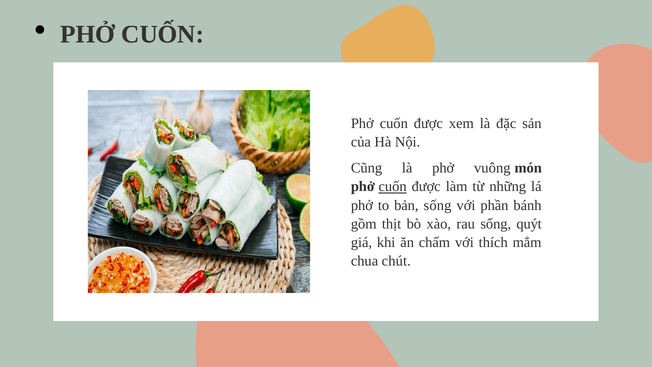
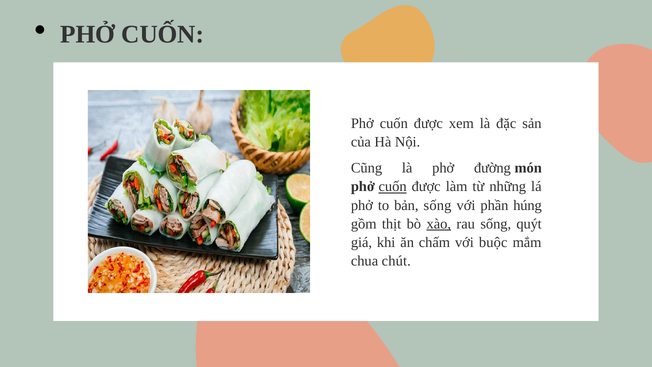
vuông: vuông -> đường (492, 168)
bánh: bánh -> húng (528, 205)
xào underline: none -> present (439, 224)
thích: thích -> buộc (493, 242)
